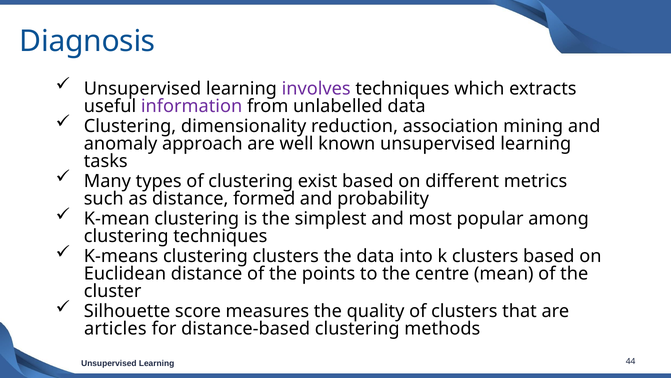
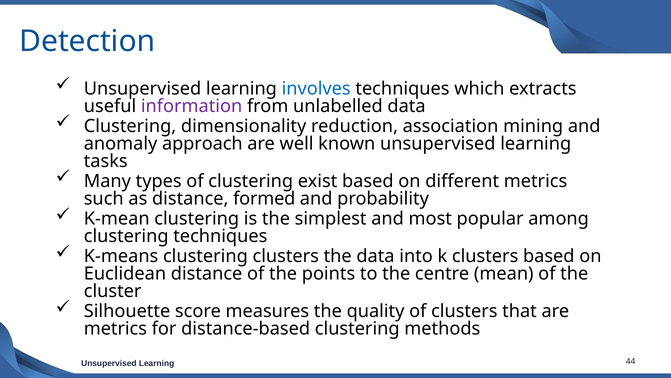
Diagnosis: Diagnosis -> Detection (87, 41)
involves colour: purple -> blue (316, 88)
articles: articles -> metrics (115, 328)
